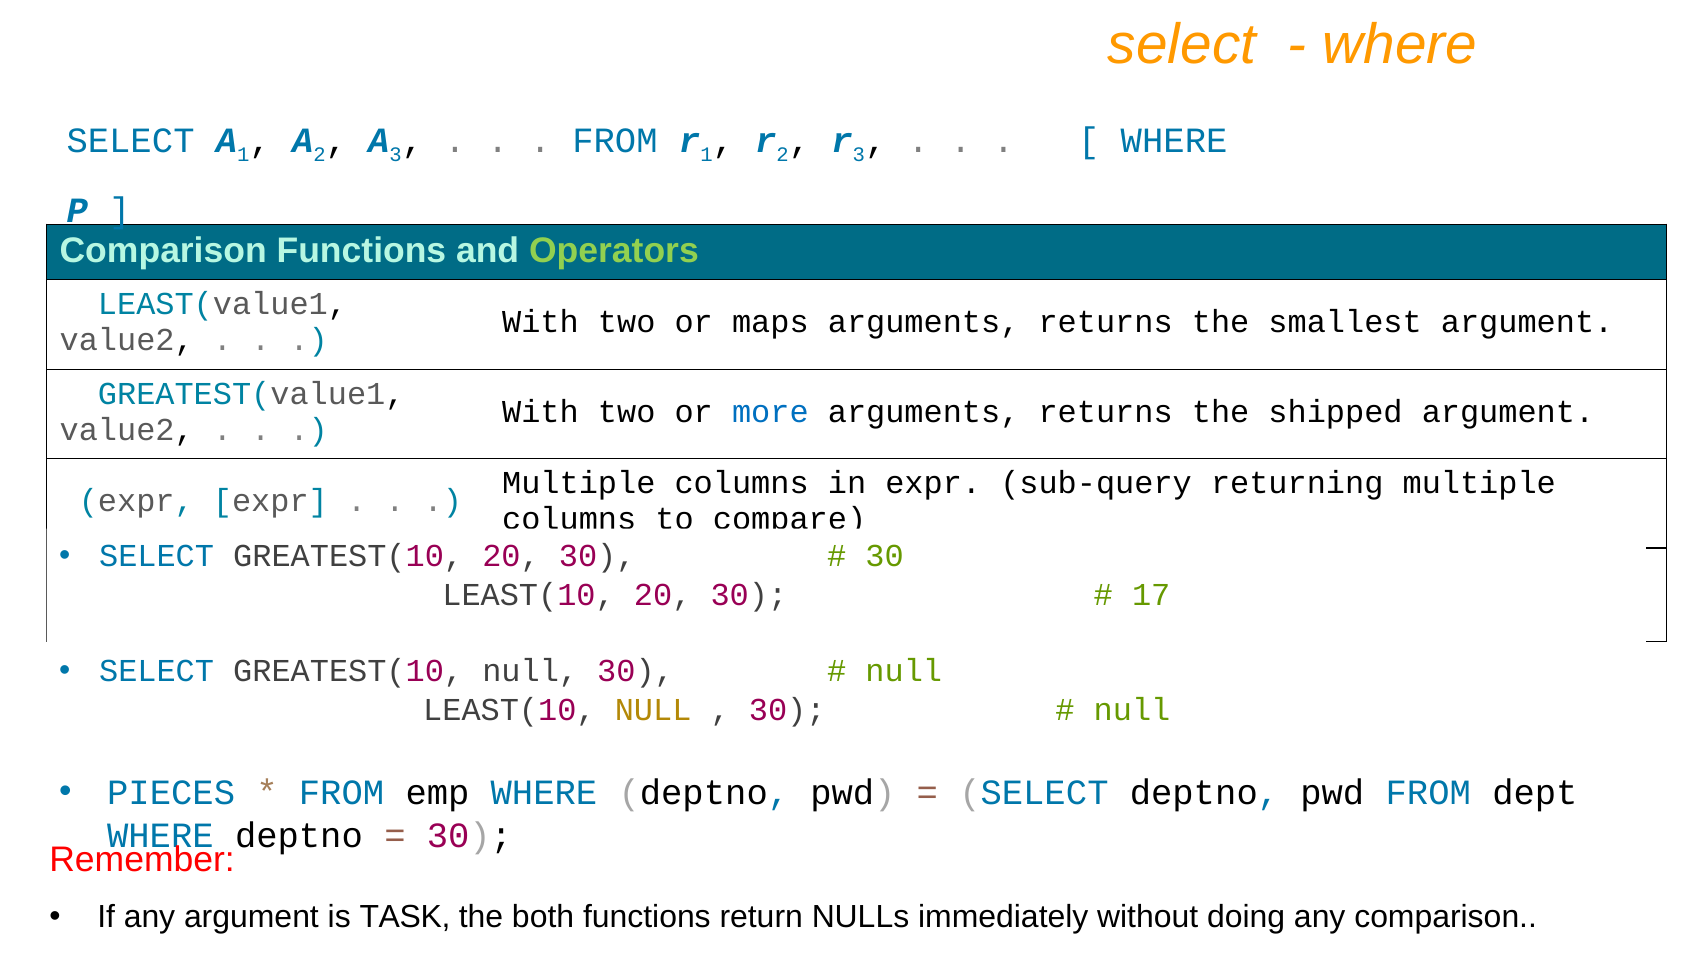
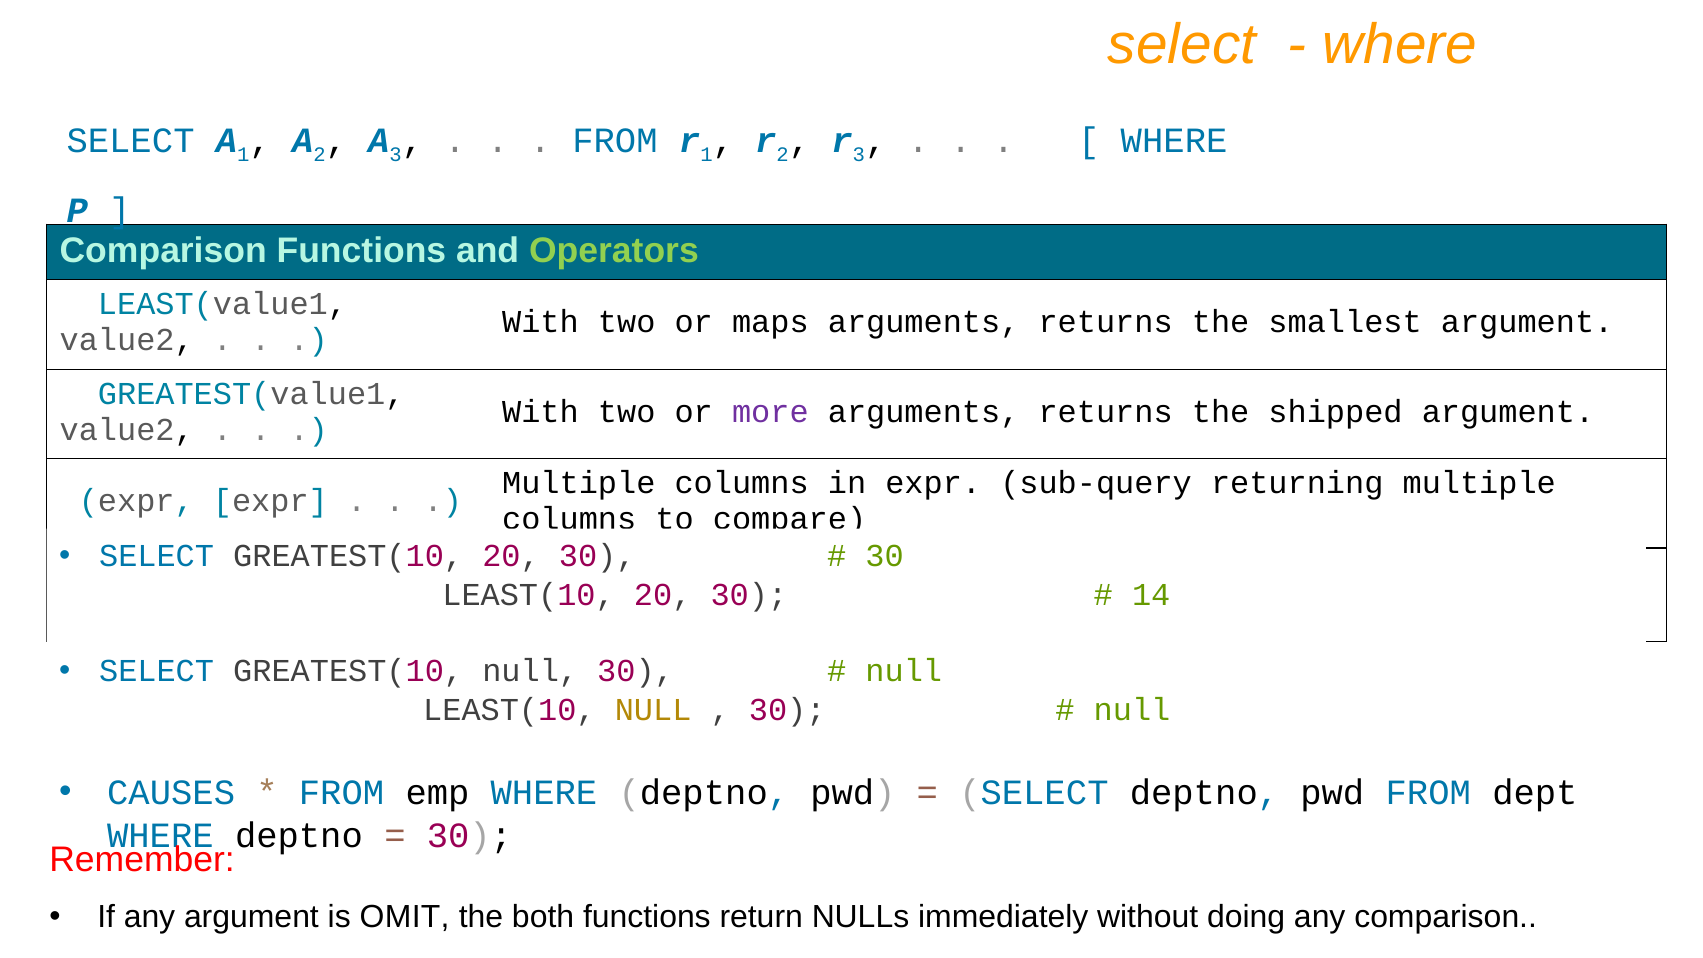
more colour: blue -> purple (770, 412)
17: 17 -> 14 (1151, 595)
PIECES: PIECES -> CAUSES (171, 793)
TASK: TASK -> OMIT (405, 917)
